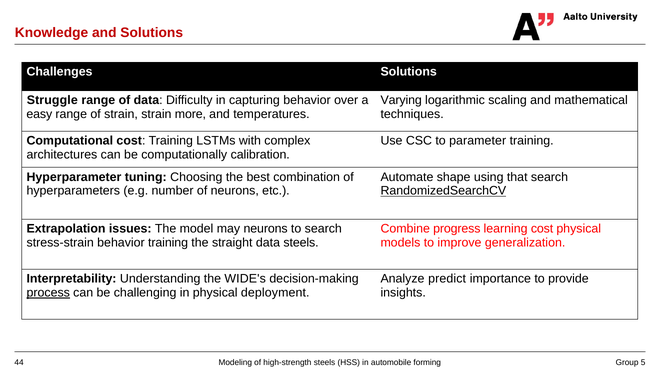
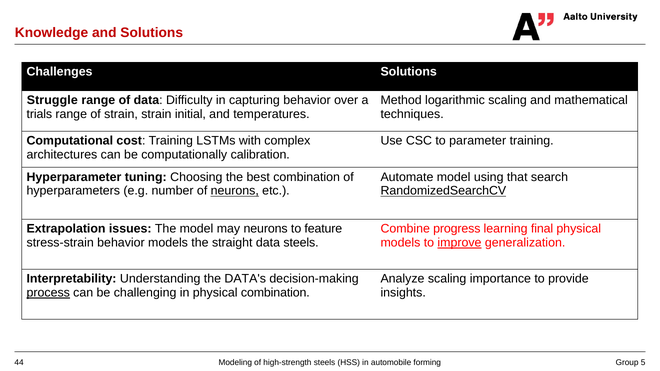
Varying: Varying -> Method (401, 100)
easy: easy -> trials (39, 114)
more: more -> initial (190, 114)
Automate shape: shape -> model (454, 177)
neurons underline: none -> present (235, 191)
to search: search -> feature (323, 229)
learning cost: cost -> final (542, 229)
behavior training: training -> models (168, 243)
improve underline: none -> present (459, 243)
WIDE's: WIDE's -> DATA's (245, 279)
Analyze predict: predict -> scaling (447, 279)
physical deployment: deployment -> combination (275, 293)
